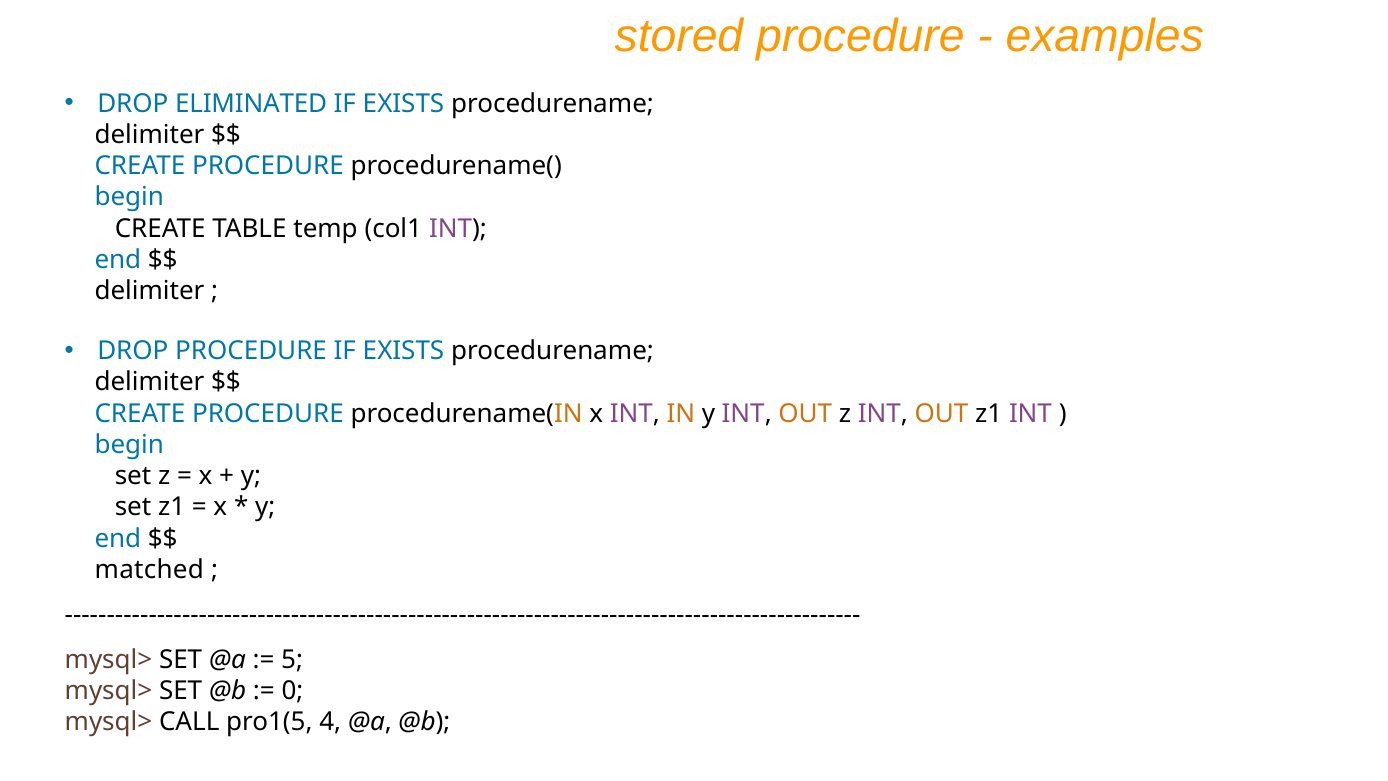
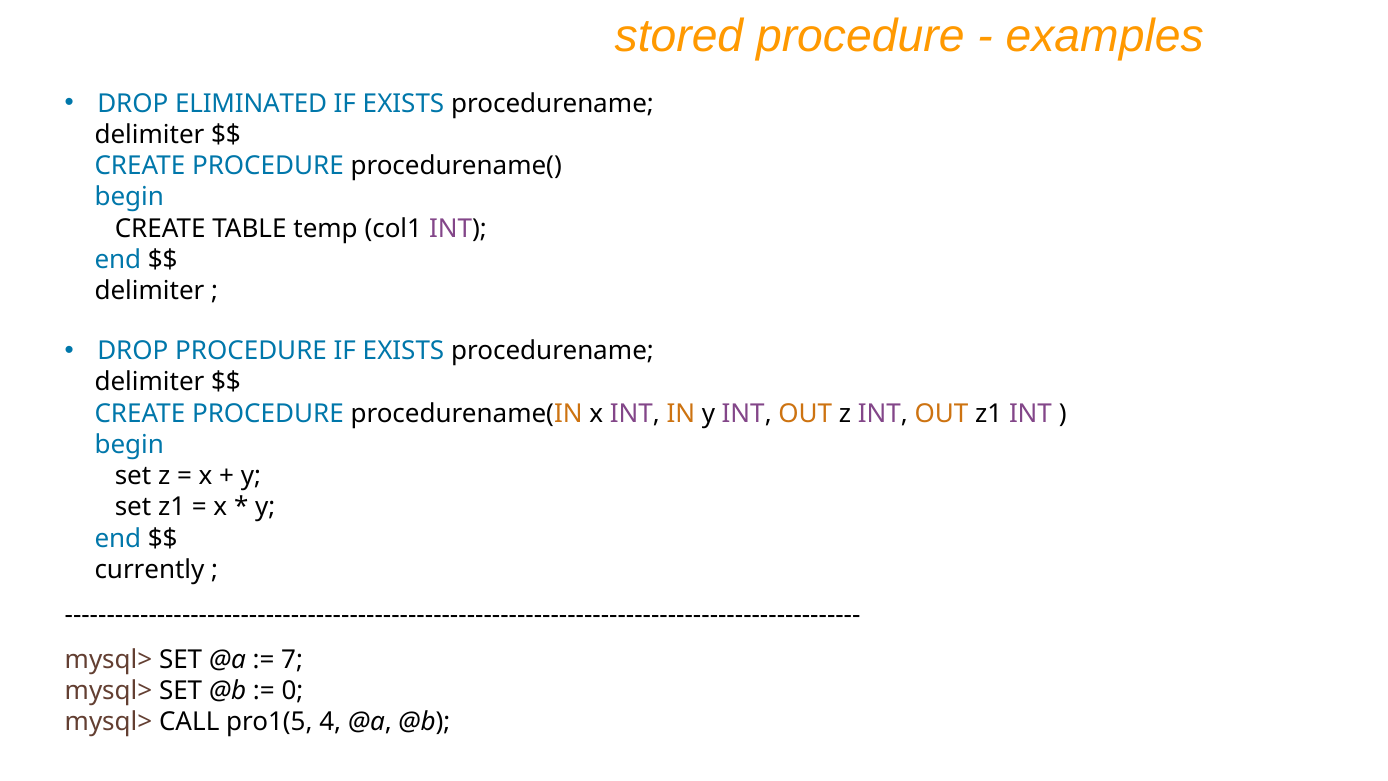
matched: matched -> currently (149, 570)
5: 5 -> 7 (292, 660)
